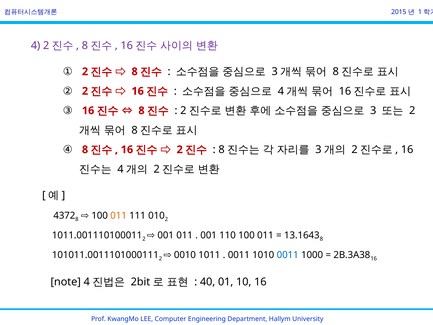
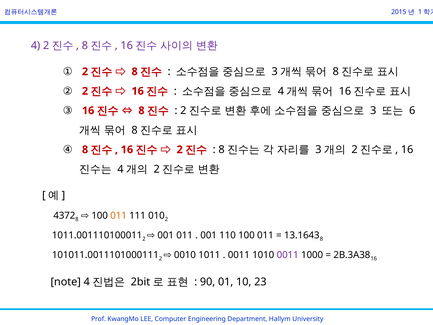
2: 2 -> 6 (412, 111)
0011 colour: blue -> purple (288, 255)
40: 40 -> 90 (208, 282)
10 16: 16 -> 23 (260, 282)
